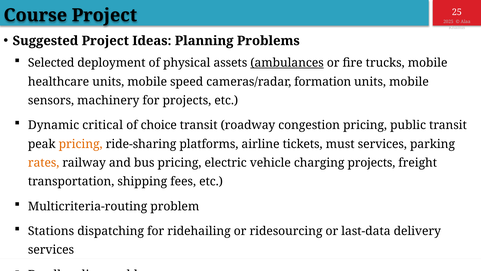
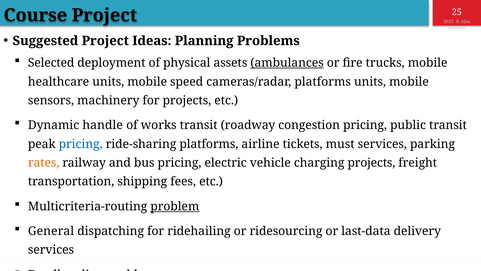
cameras/radar formation: formation -> platforms (323, 82)
critical: critical -> handle (103, 125)
choice: choice -> works (159, 125)
pricing colour: orange -> blue (81, 144)
problem underline: none -> present (175, 206)
Stations: Stations -> General (51, 231)
